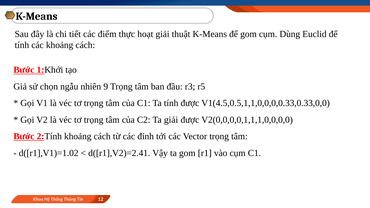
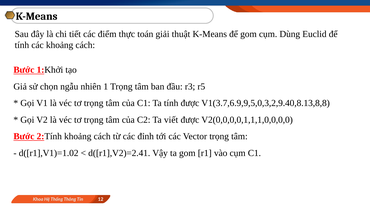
hoạt: hoạt -> toán (145, 34)
9: 9 -> 1 (106, 87)
V1(4.5,0.5,1,1,0,0,0,0.33,0.33,0,0: V1(4.5,0.5,1,1,0,0,0,0.33,0.33,0,0 -> V1(3.7,6.9,9,5,0,3,2,9.40,8.13,8,8 (266, 103)
Ta giải: giải -> viết (171, 120)
